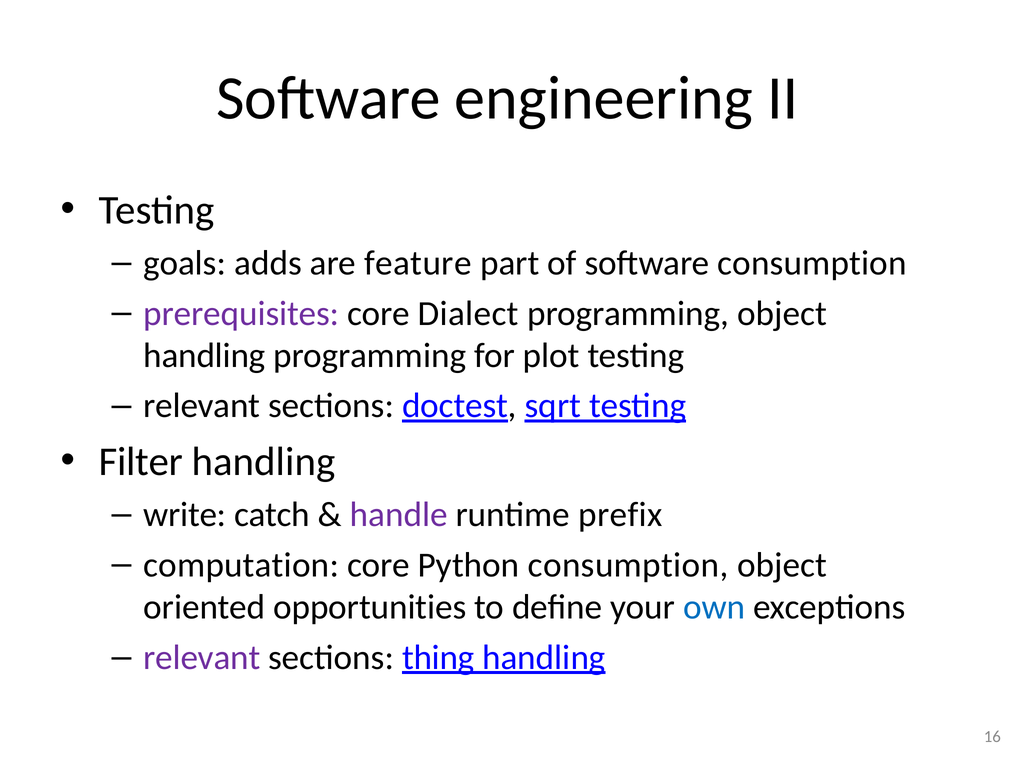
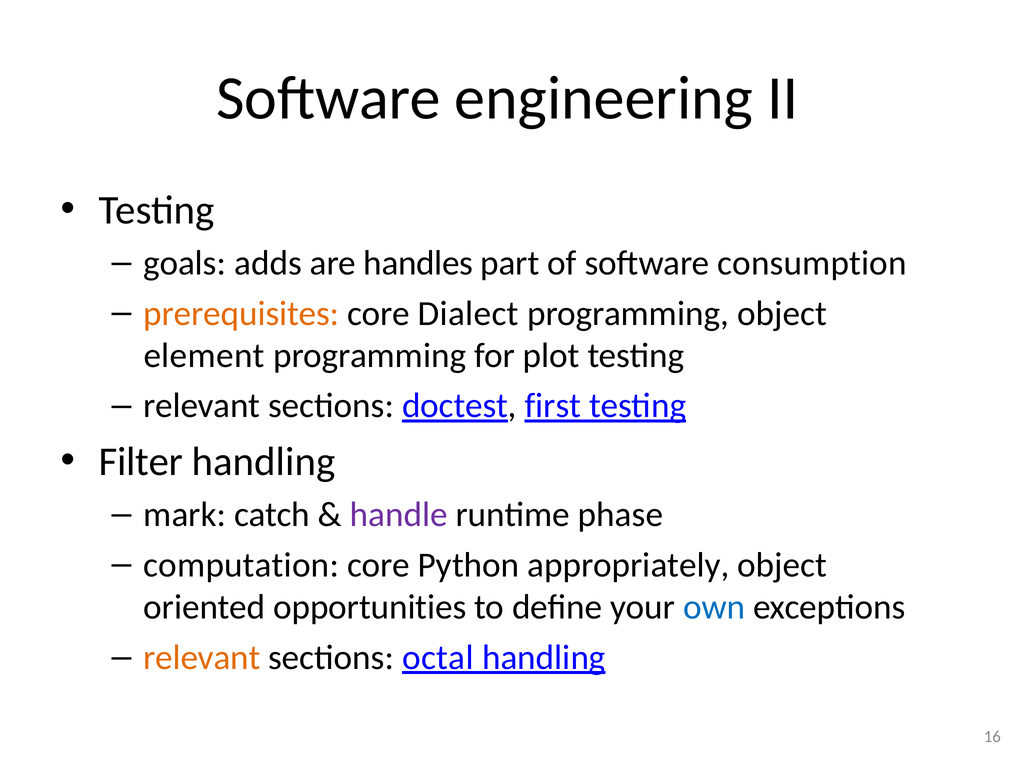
feature: feature -> handles (418, 263)
prerequisites colour: purple -> orange (241, 313)
handling: handling -> element (204, 356)
sqrt: sqrt -> first (553, 406)
write: write -> mark (185, 515)
prefix: prefix -> phase (620, 515)
Python consumption: consumption -> appropriately (628, 565)
relevant colour: purple -> orange (202, 658)
thing: thing -> octal (438, 658)
